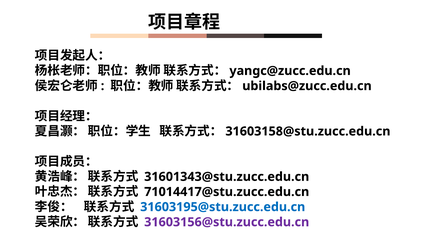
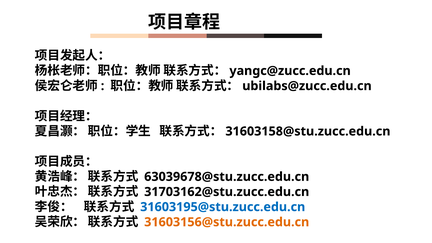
31601343@stu.zucc.edu.cn: 31601343@stu.zucc.edu.cn -> 63039678@stu.zucc.edu.cn (227, 177)
71014417@stu.zucc.edu.cn: 71014417@stu.zucc.edu.cn -> 31703162@stu.zucc.edu.cn (227, 192)
31603156@stu.zucc.edu.cn colour: purple -> orange (227, 222)
